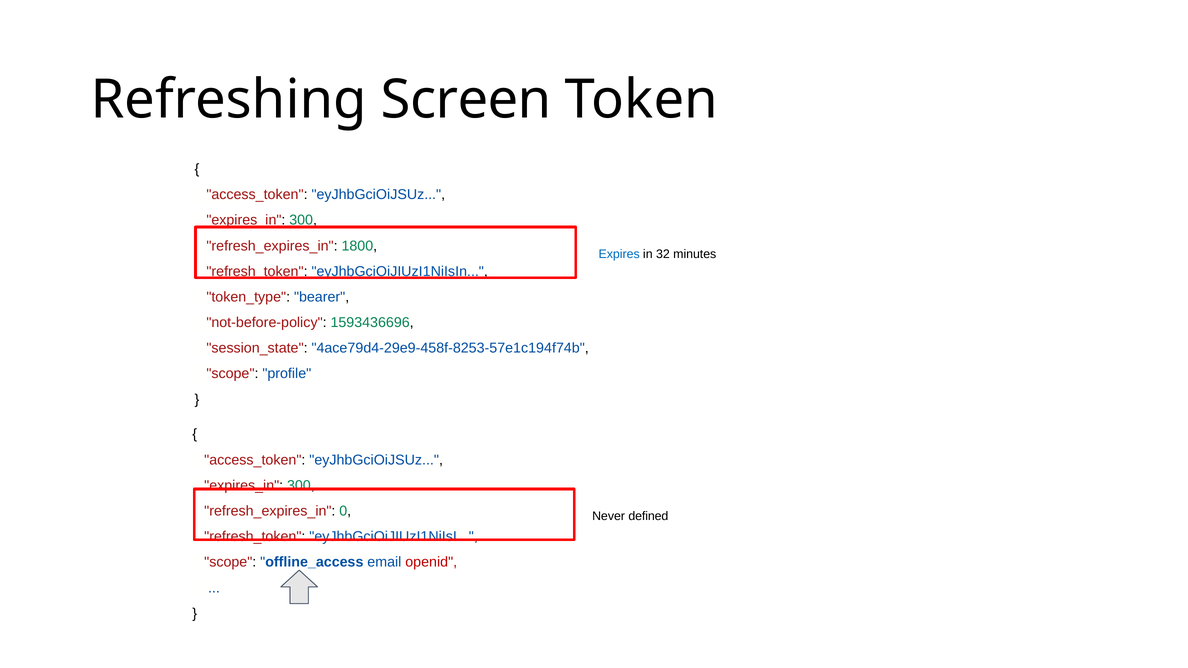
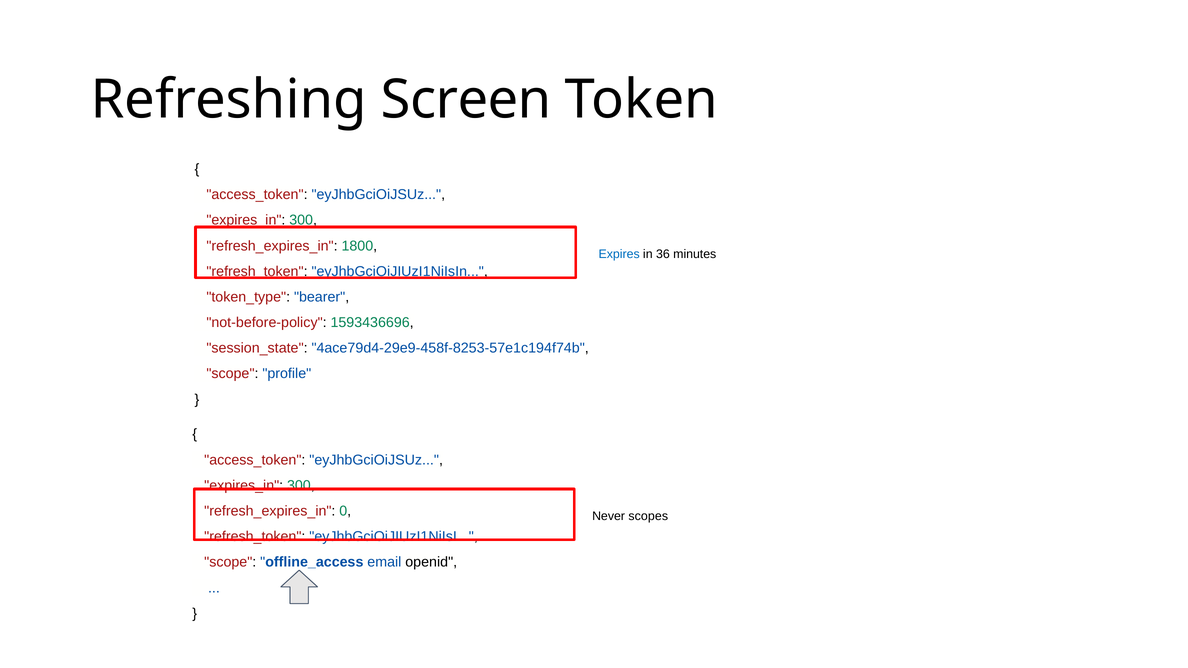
32: 32 -> 36 (663, 254)
defined: defined -> scopes (648, 516)
openid colour: red -> black (431, 562)
